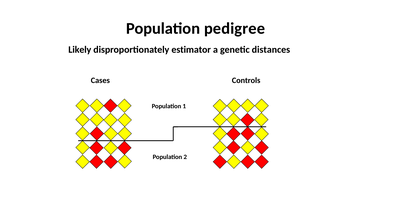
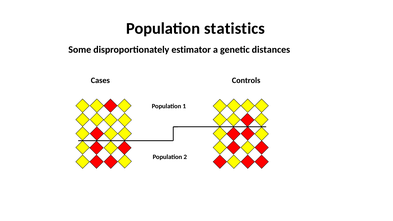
pedigree: pedigree -> statistics (235, 29)
Likely: Likely -> Some (80, 50)
